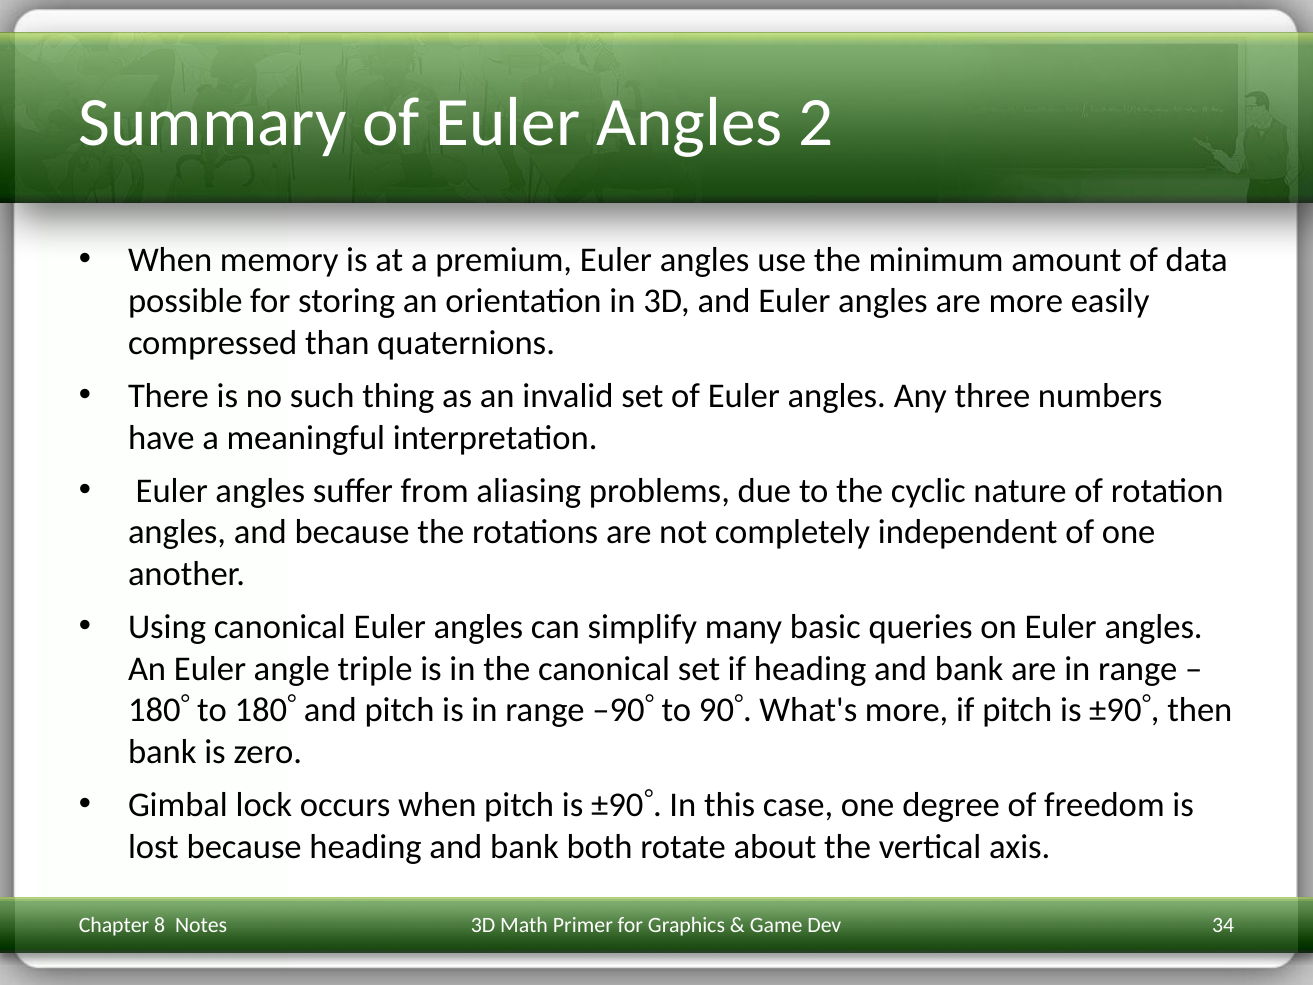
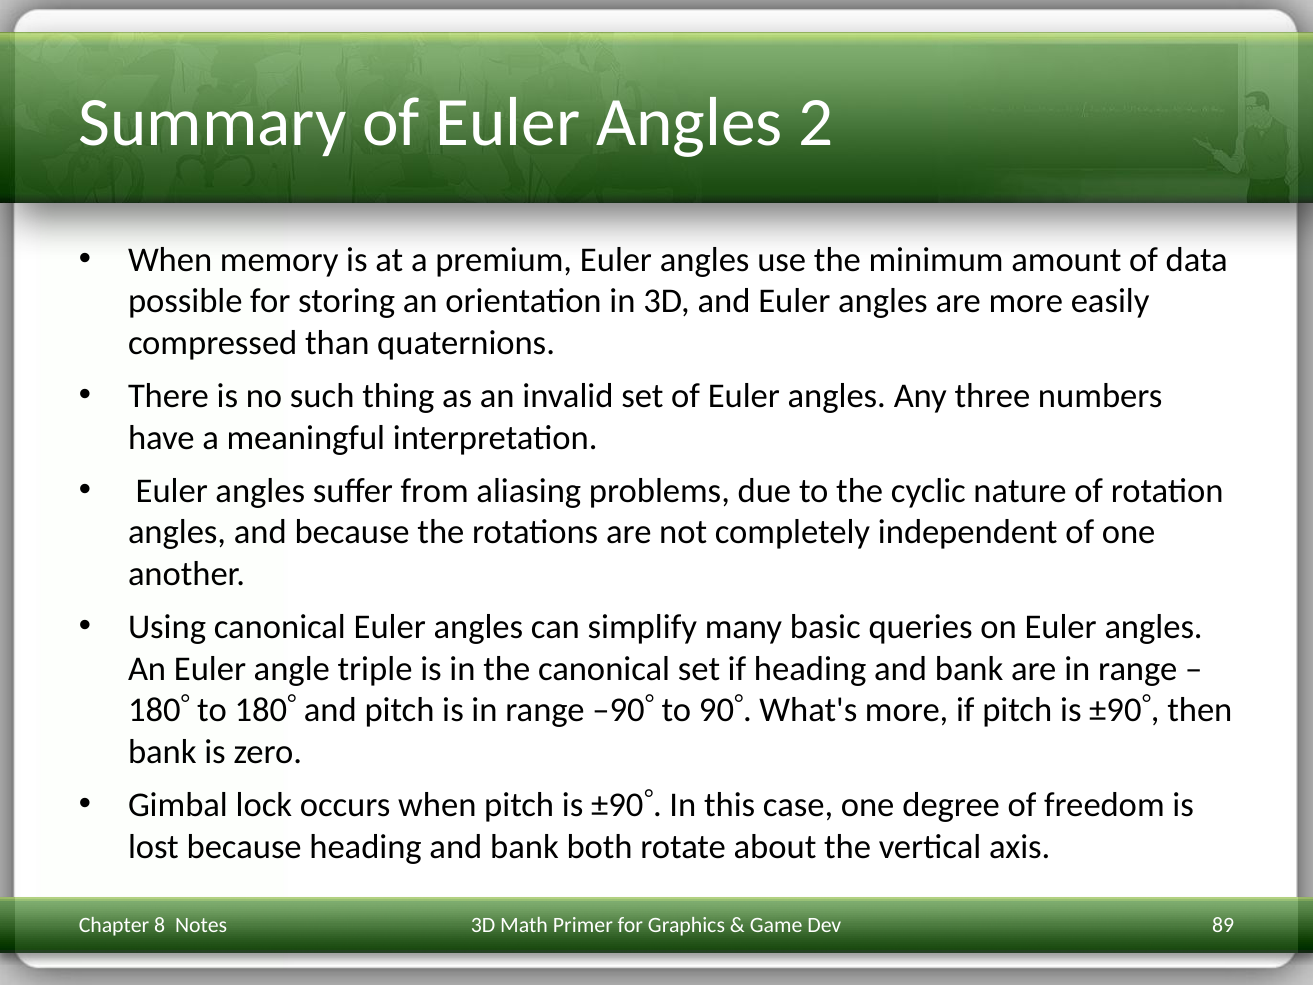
34: 34 -> 89 (1223, 925)
